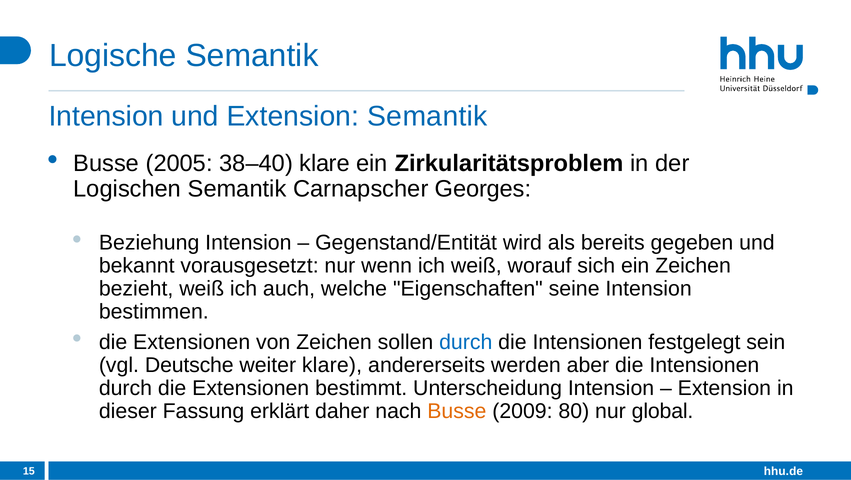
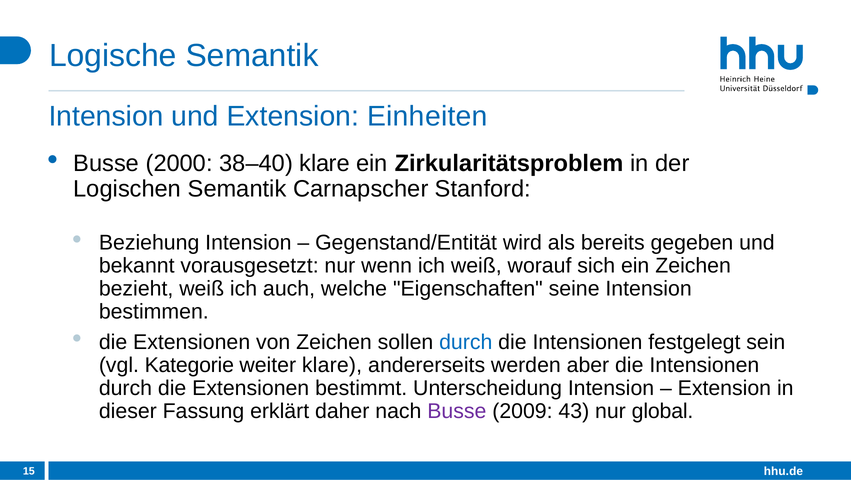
Extension Semantik: Semantik -> Einheiten (427, 116)
2005: 2005 -> 2000 (179, 163)
Georges: Georges -> Stanford (483, 189)
Deutsche: Deutsche -> Kategorie (189, 365)
Busse colour: orange -> purple (457, 411)
80: 80 -> 43 (574, 411)
